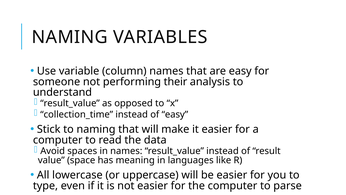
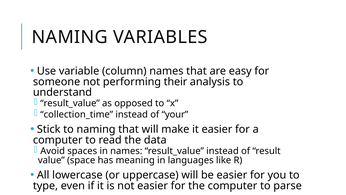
of easy: easy -> your (175, 114)
